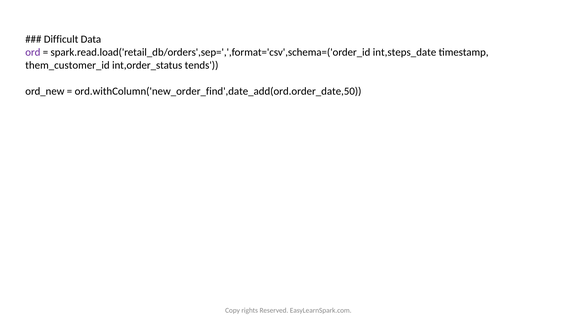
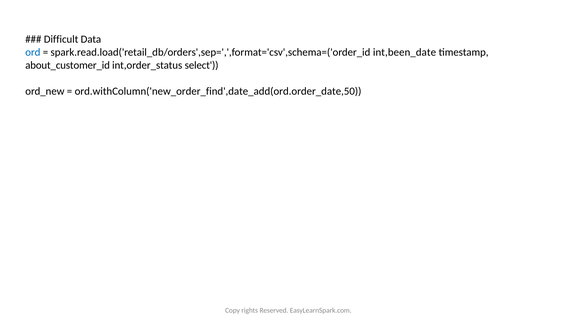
ord colour: purple -> blue (33, 52)
int,steps_date: int,steps_date -> int,been_date (404, 52)
them_customer_id: them_customer_id -> about_customer_id (68, 65)
tends: tends -> select (202, 65)
